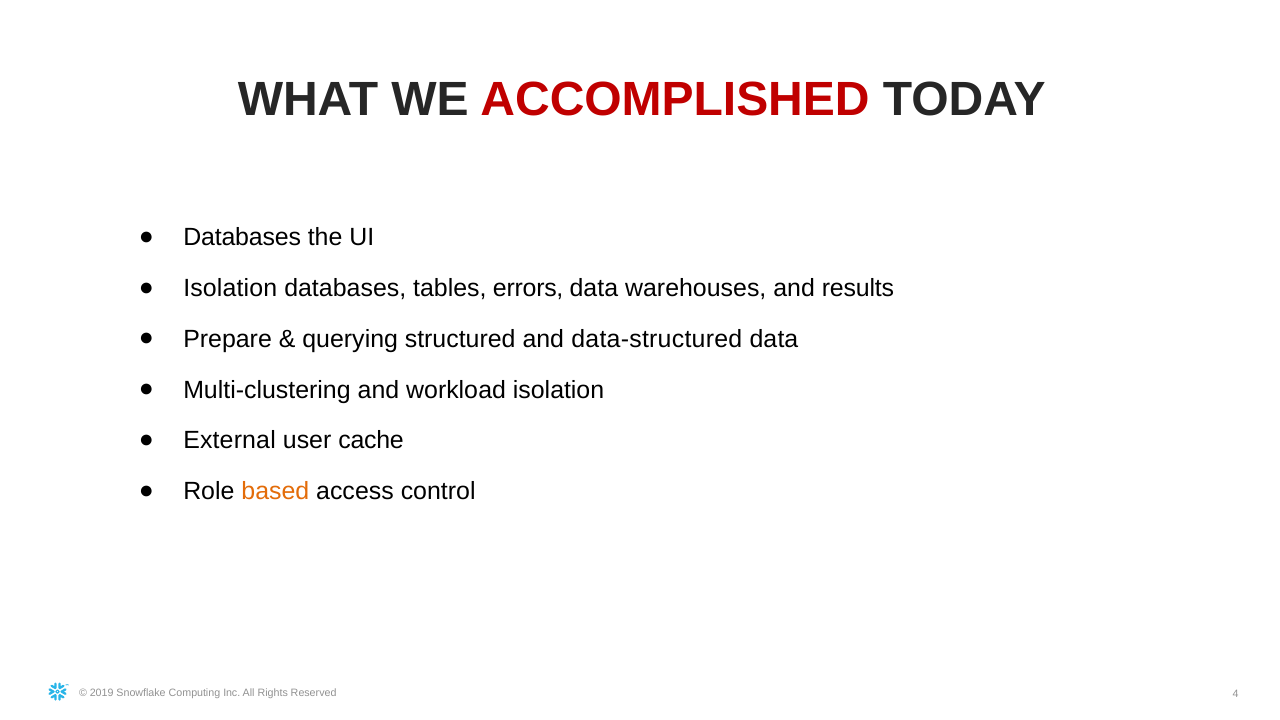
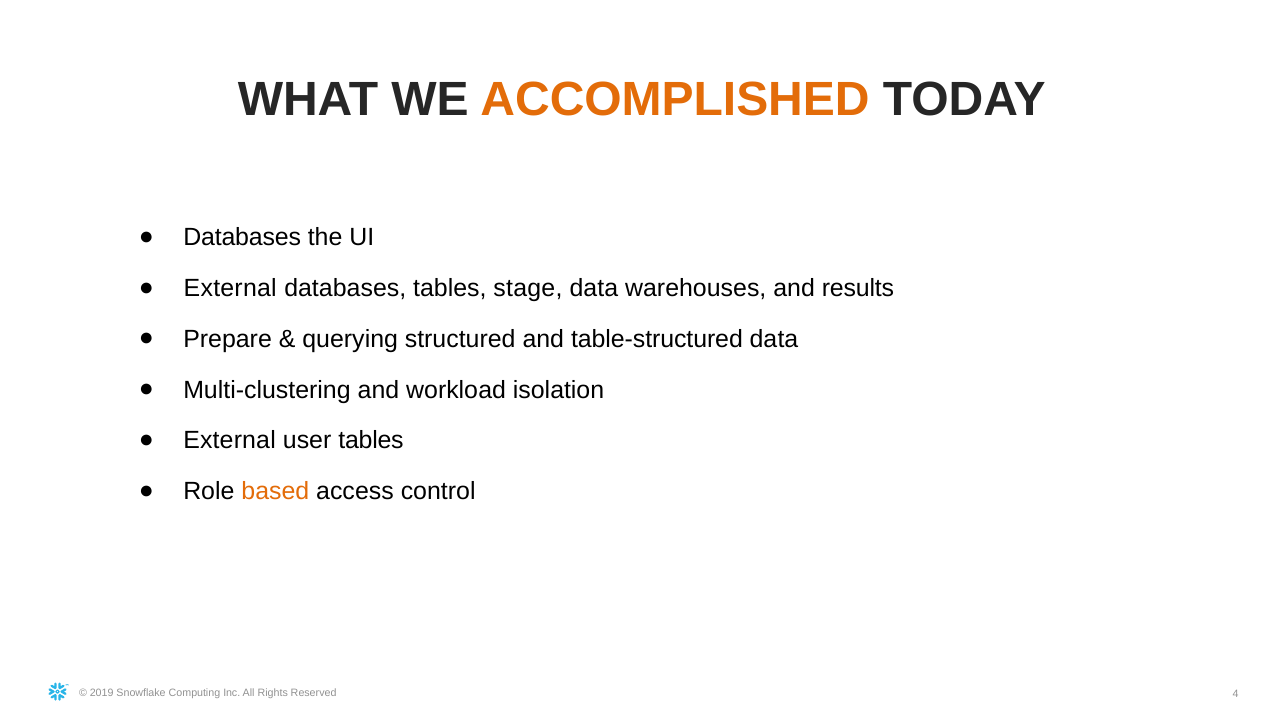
ACCOMPLISHED colour: red -> orange (675, 100)
Isolation: Isolation -> External (230, 288)
errors: errors -> stage (528, 288)
data-structured: data-structured -> table-structured (657, 339)
user cache: cache -> tables (371, 441)
